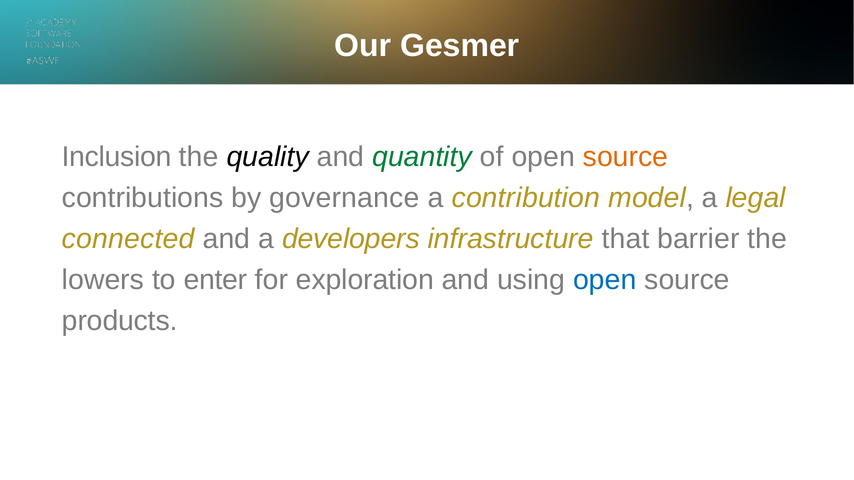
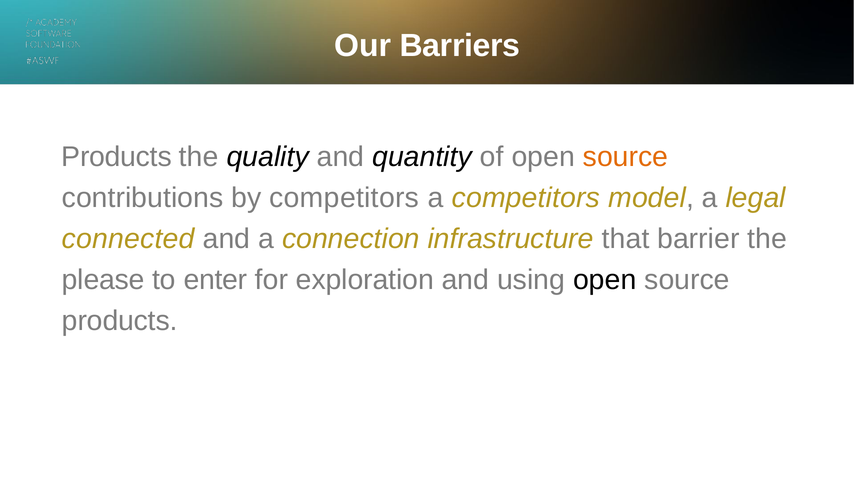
Gesmer: Gesmer -> Barriers (460, 46)
Inclusion: Inclusion -> Products (117, 157)
quantity colour: green -> black (422, 157)
by governance: governance -> competitors (344, 198)
a contribution: contribution -> competitors (526, 198)
developers: developers -> connection (351, 239)
lowers: lowers -> please (103, 280)
open colour: blue -> black (605, 280)
